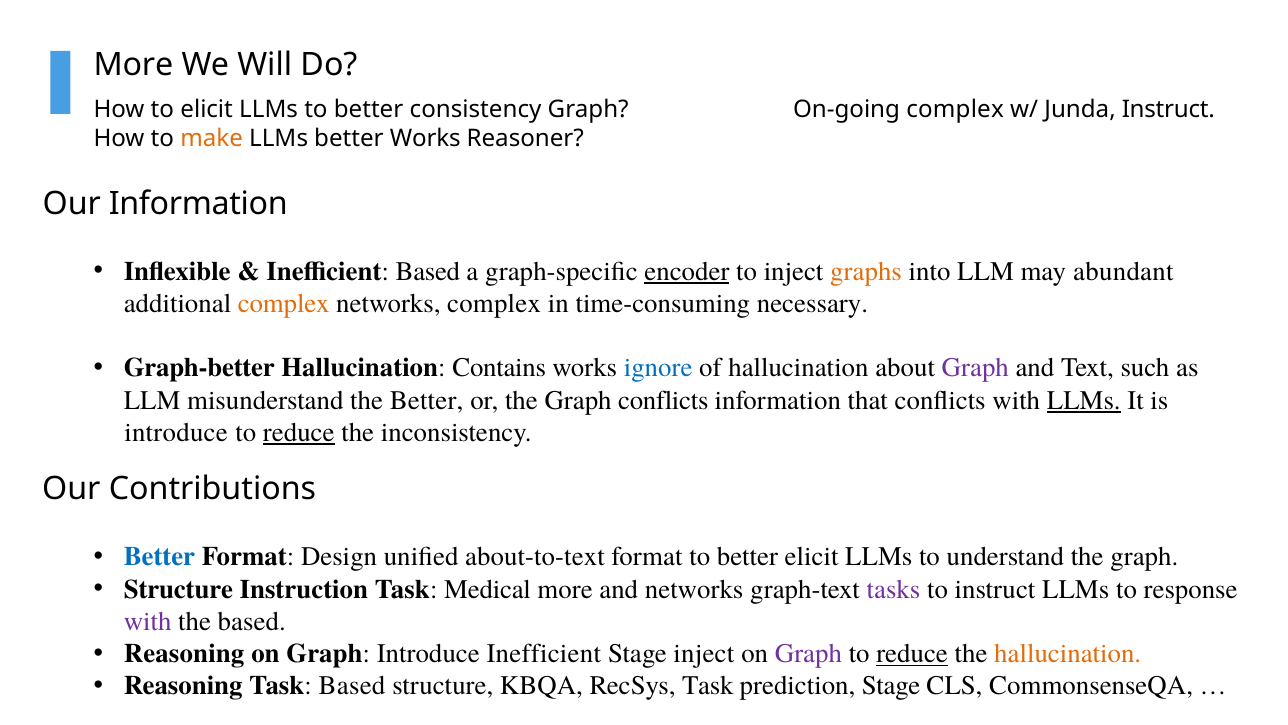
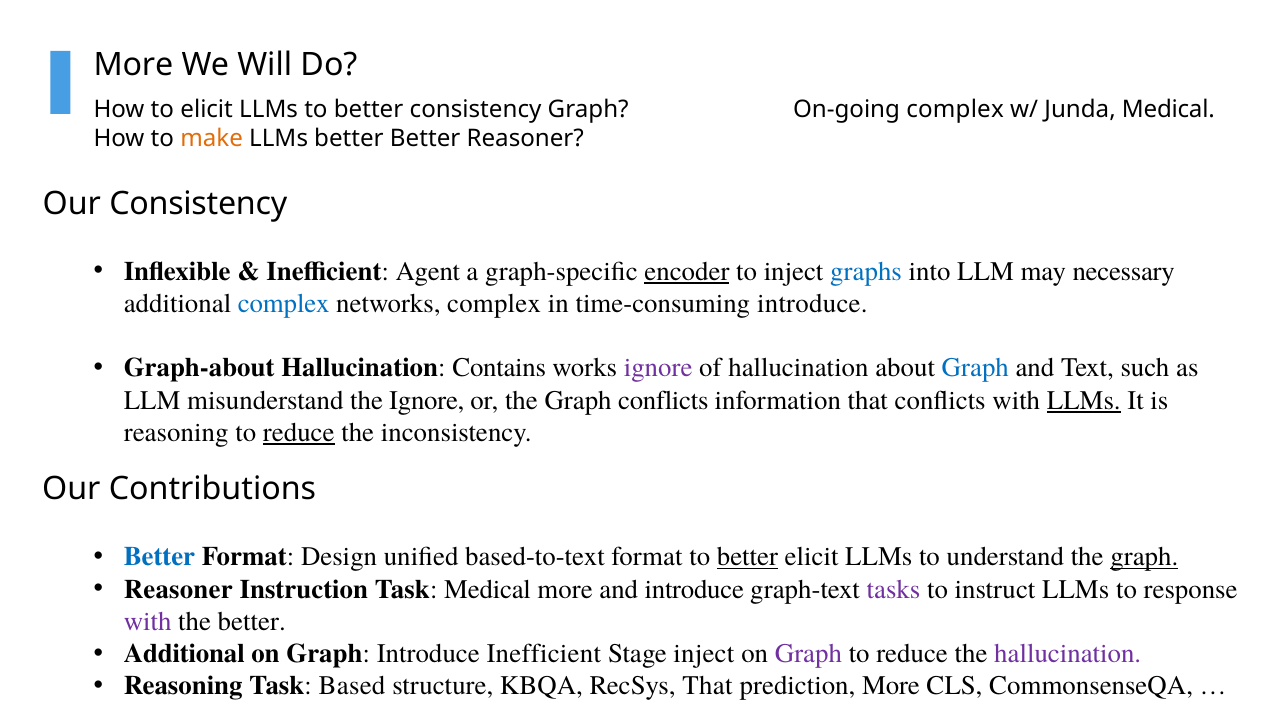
Junda Instruct: Instruct -> Medical (1168, 109)
better Works: Works -> Better (425, 138)
Our Information: Information -> Consistency (198, 204)
Inefficient Based: Based -> Agent (428, 271)
graphs colour: orange -> blue (866, 271)
abundant: abundant -> necessary (1124, 271)
complex colour: orange -> blue (284, 303)
time-consuming necessary: necessary -> introduce (812, 303)
Graph-better: Graph-better -> Graph-about (199, 368)
ignore colour: blue -> purple (658, 368)
Graph colour: purple -> blue (975, 368)
the Better: Better -> Ignore (427, 400)
introduce: introduce -> reasoning (176, 432)
about-to-text: about-to-text -> based-to-text (535, 557)
better underline: none -> present (747, 557)
graph underline: none -> present (1144, 557)
Structure: Structure -> Reasoner (178, 589)
and networks: networks -> introduce (694, 589)
the based: based -> better (252, 621)
Reasoning: Reasoning -> Additional (184, 653)
reduce underline: present -> none (912, 653)
hallucination colour: orange -> purple (1068, 653)
RecSys Task: Task -> That (707, 686)
prediction Stage: Stage -> More (891, 686)
